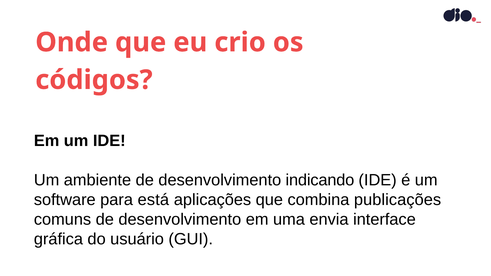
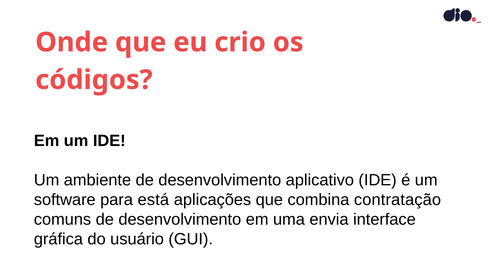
indicando: indicando -> aplicativo (320, 180)
publicações: publicações -> contratação (398, 200)
